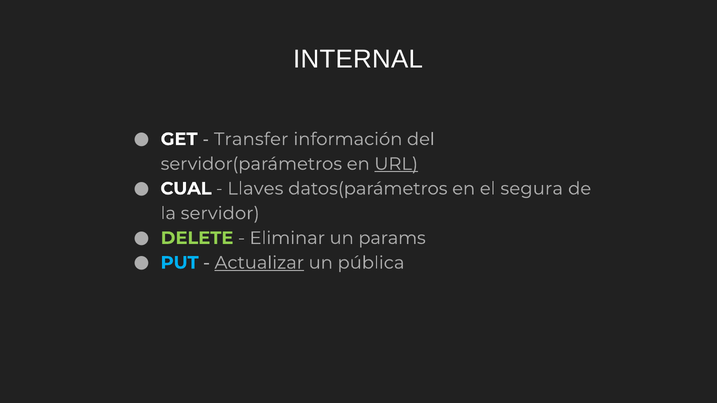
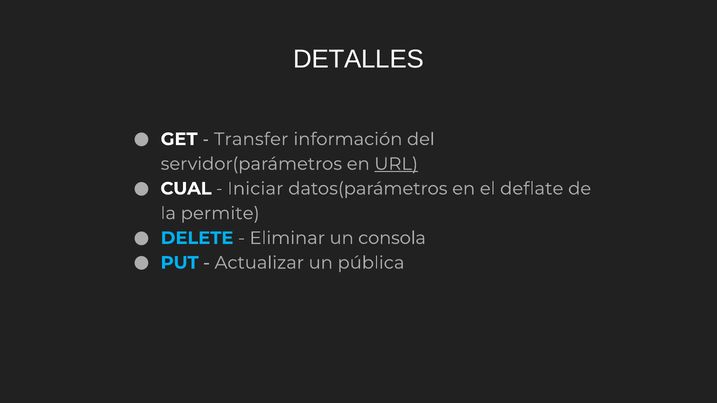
INTERNAL: INTERNAL -> DETALLES (358, 59)
Llaves: Llaves -> Iniciar (255, 189)
segura: segura -> deflate (532, 189)
servidor: servidor -> permite (220, 213)
DELETE colour: light green -> light blue (197, 238)
params: params -> consola (392, 238)
Actualizar underline: present -> none (259, 263)
